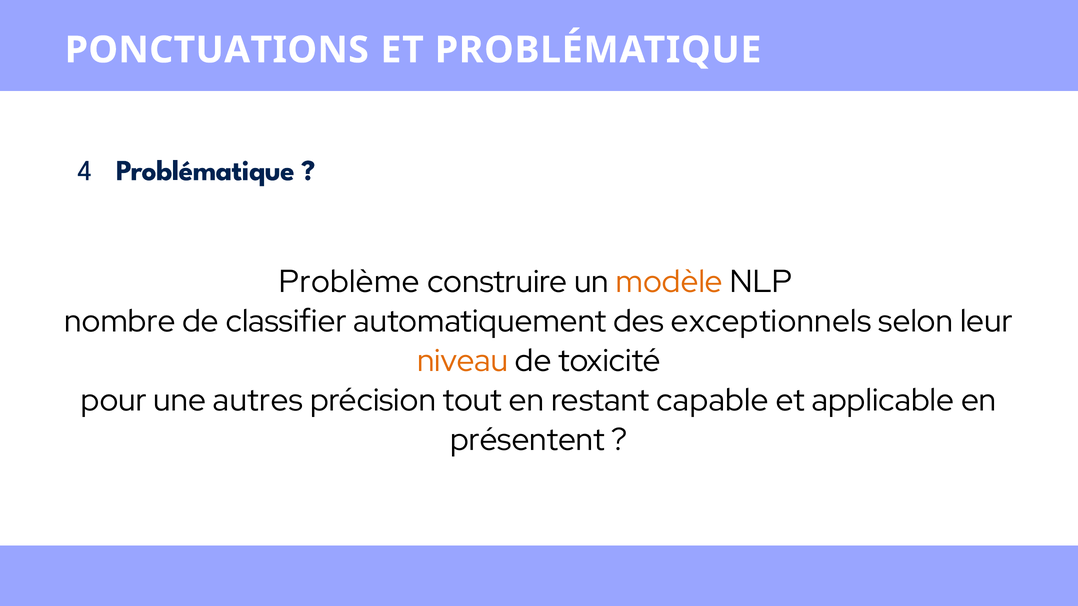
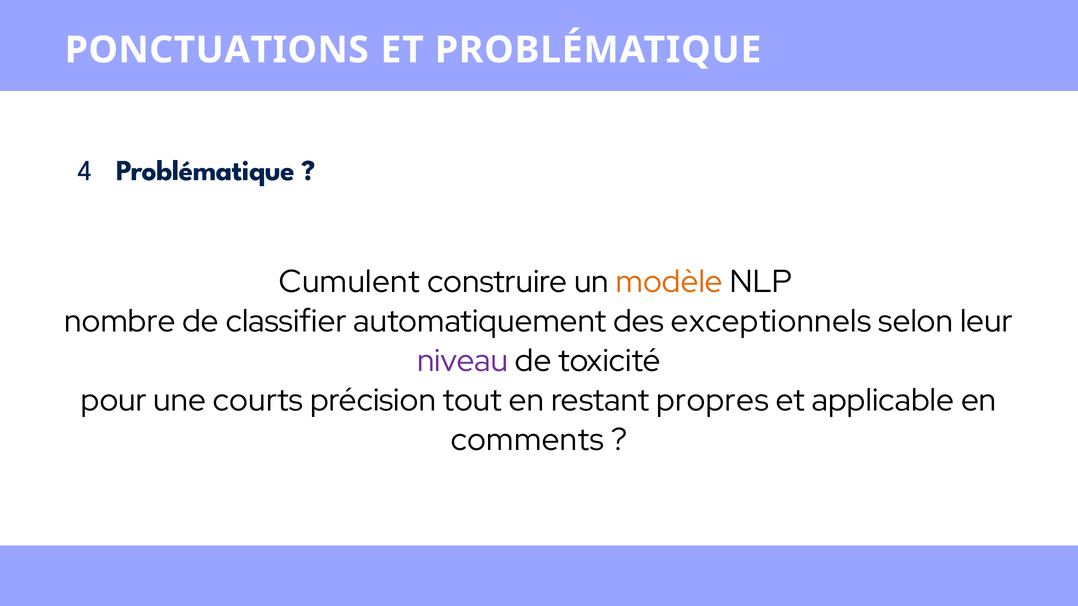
Problème: Problème -> Cumulent (349, 282)
niveau colour: orange -> purple (463, 361)
autres: autres -> courts (258, 401)
capable: capable -> propres (713, 401)
présentent: présentent -> comments (527, 440)
